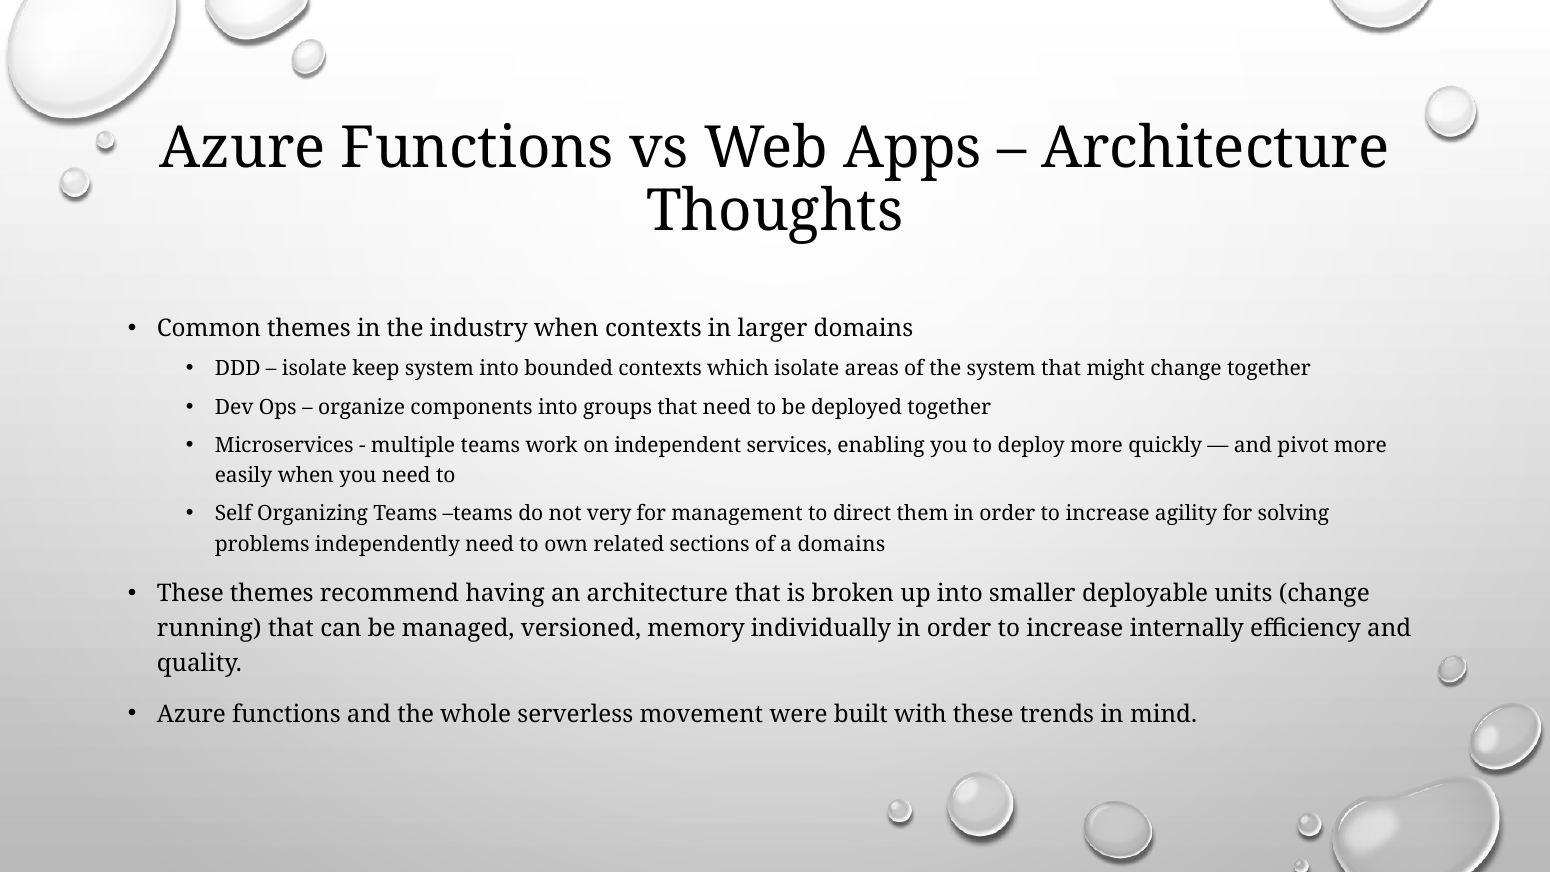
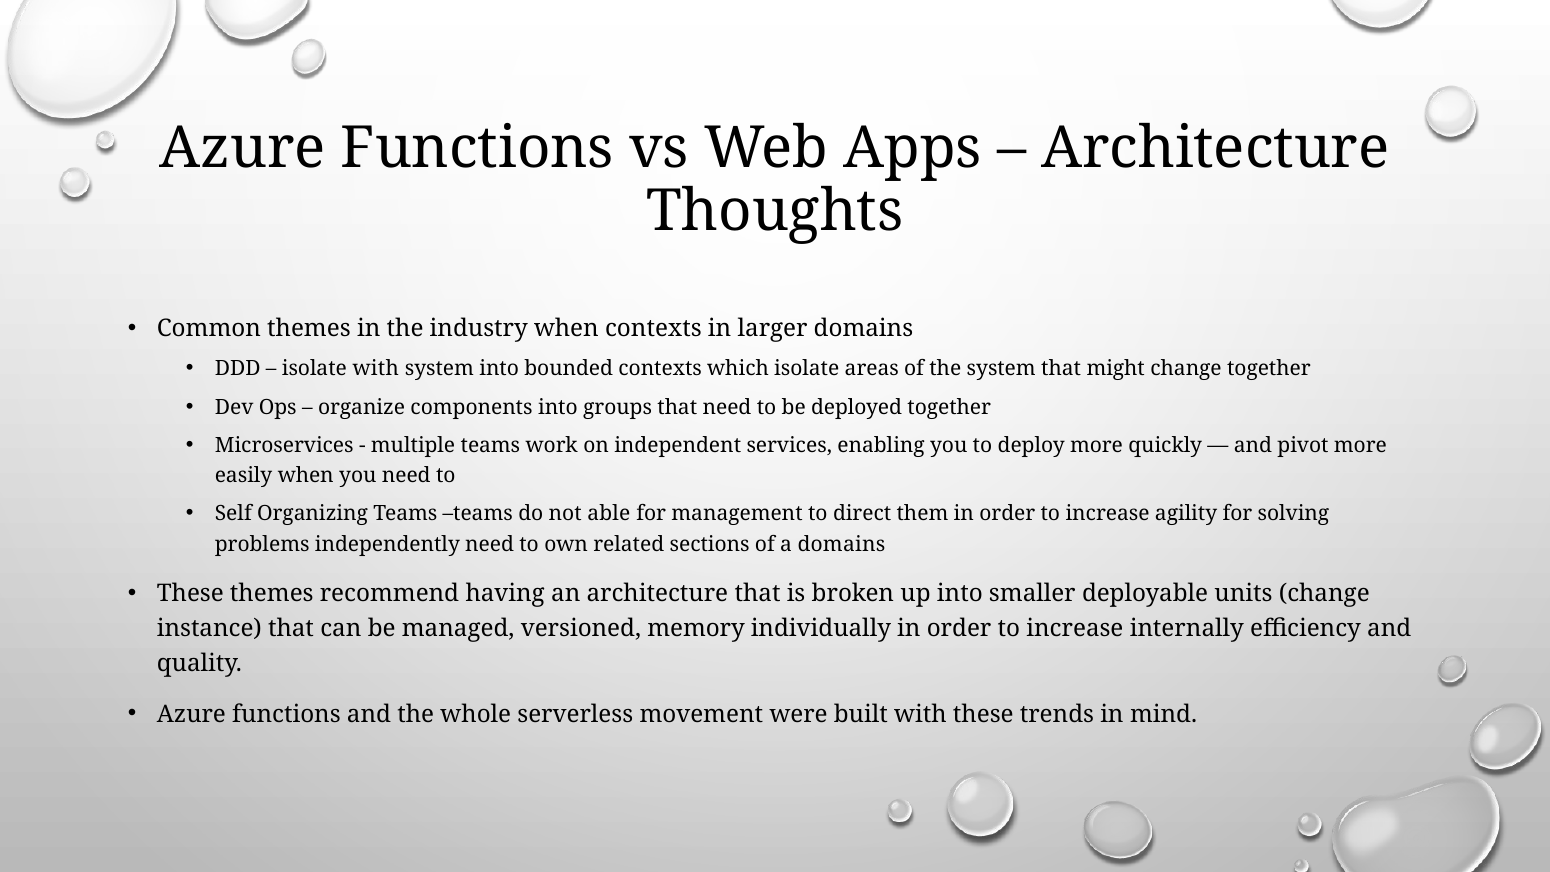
isolate keep: keep -> with (376, 369)
very: very -> able (609, 514)
running: running -> instance (209, 628)
